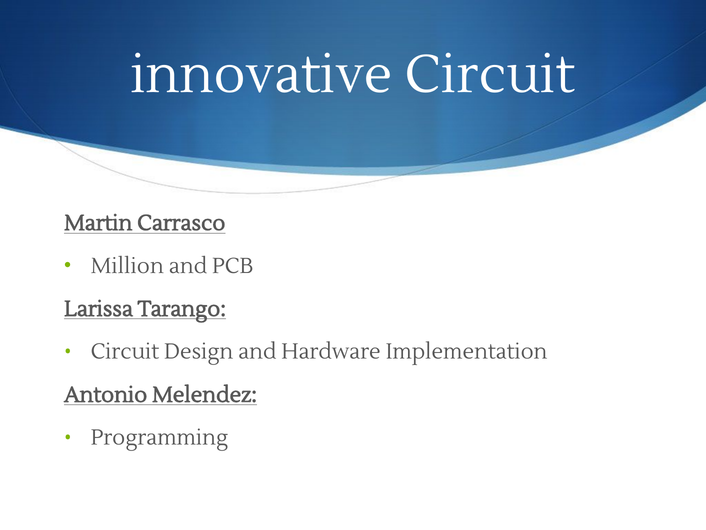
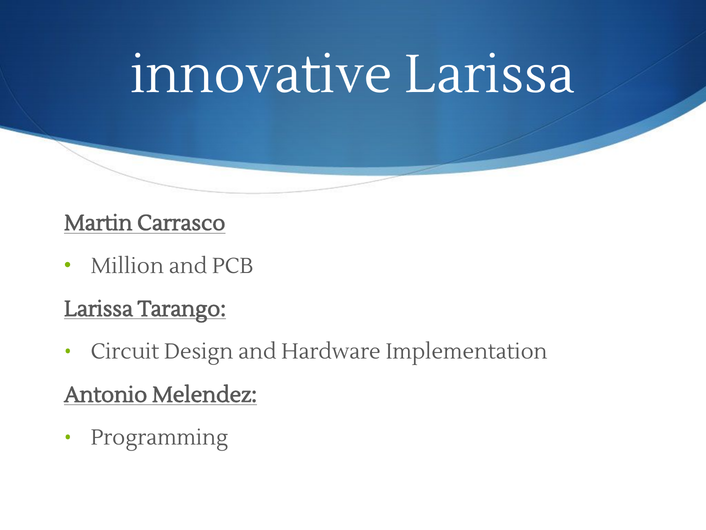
innovative Circuit: Circuit -> Larissa (490, 74)
